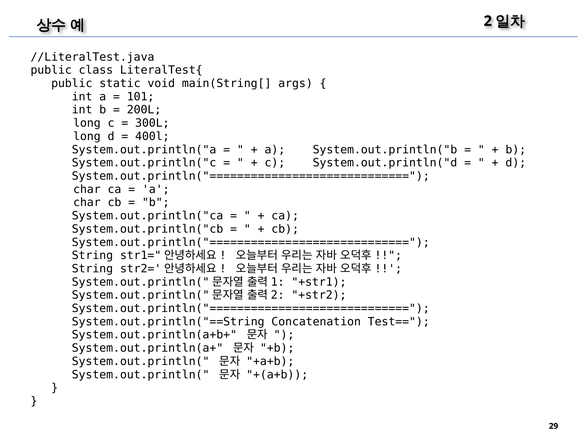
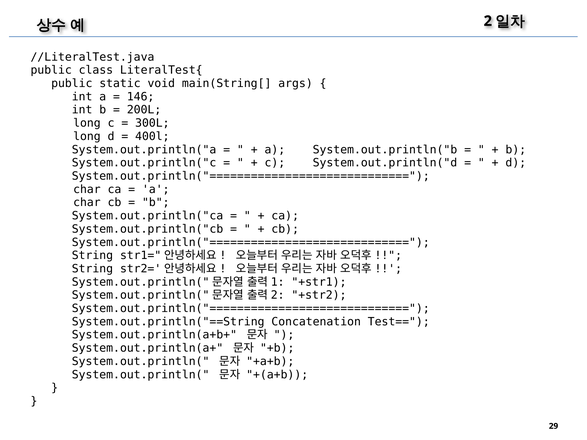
101: 101 -> 146 (141, 97)
